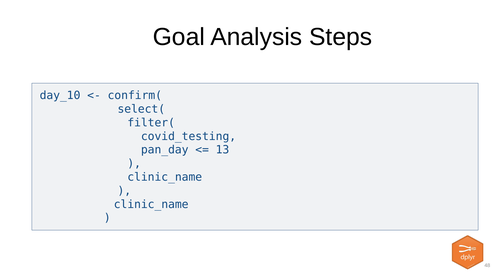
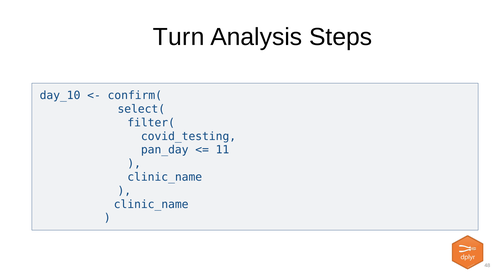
Goal: Goal -> Turn (179, 37)
13: 13 -> 11 (222, 150)
